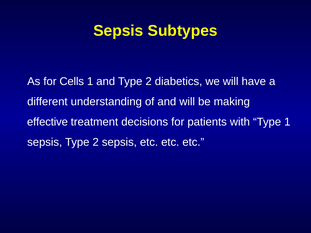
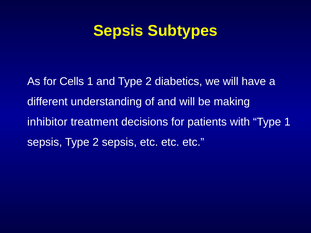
effective: effective -> inhibitor (47, 122)
